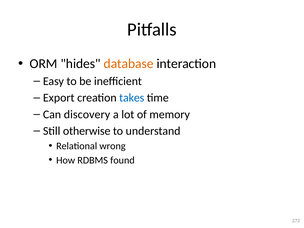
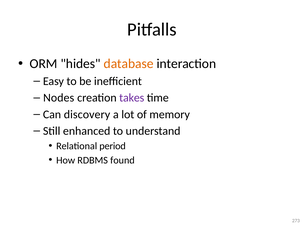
Export: Export -> Nodes (59, 98)
takes colour: blue -> purple (132, 98)
otherwise: otherwise -> enhanced (87, 131)
wrong: wrong -> period (113, 146)
